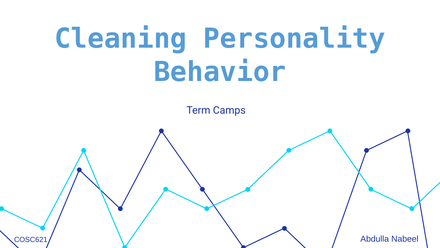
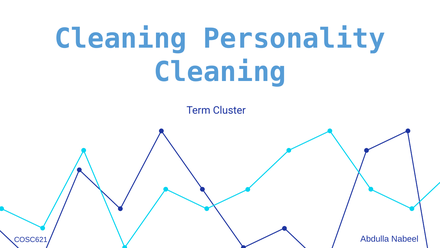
Behavior: Behavior -> Cleaning (220, 72)
Camps: Camps -> Cluster (229, 110)
